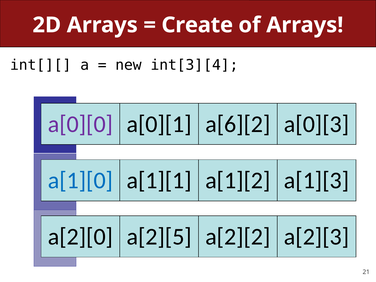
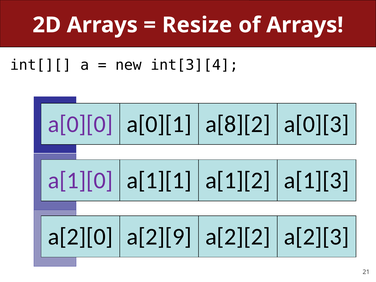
Create: Create -> Resize (197, 25)
a[6][2: a[6][2 -> a[8][2 (238, 124)
a[1][0 colour: blue -> purple (80, 181)
a[2][5: a[2][5 -> a[2][9 (159, 237)
